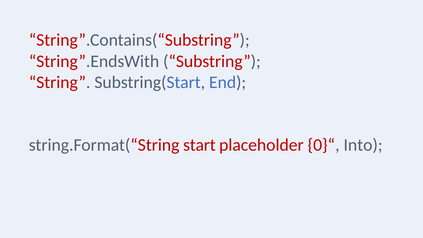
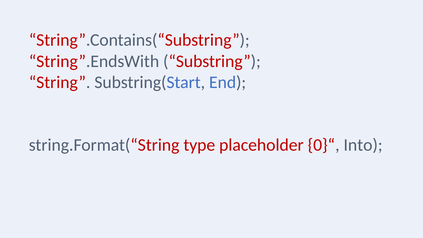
start: start -> type (199, 145)
